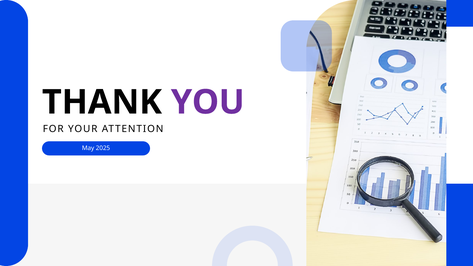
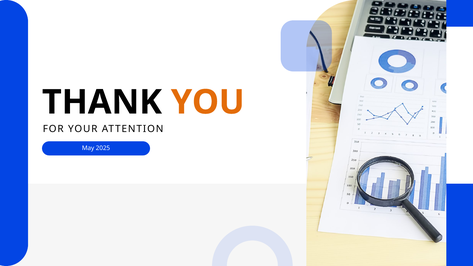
YOU colour: purple -> orange (208, 102)
